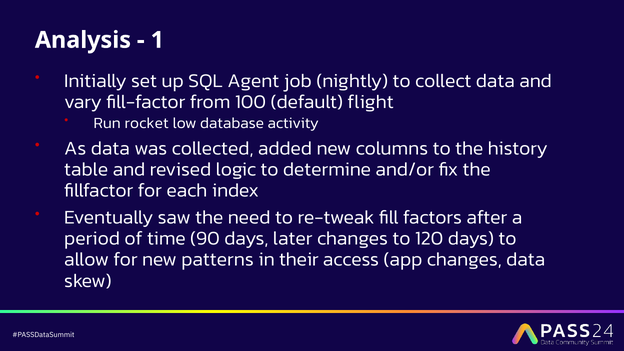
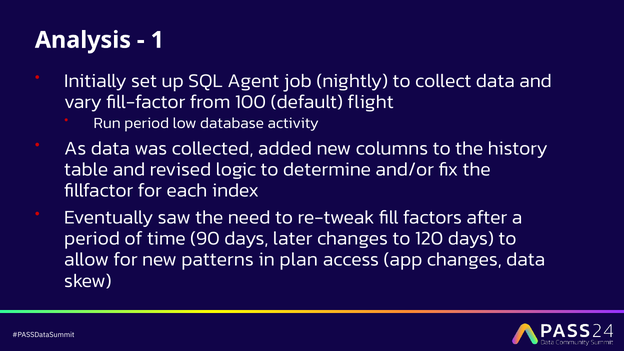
Run rocket: rocket -> period (147, 123)
their: their -> plan (299, 260)
